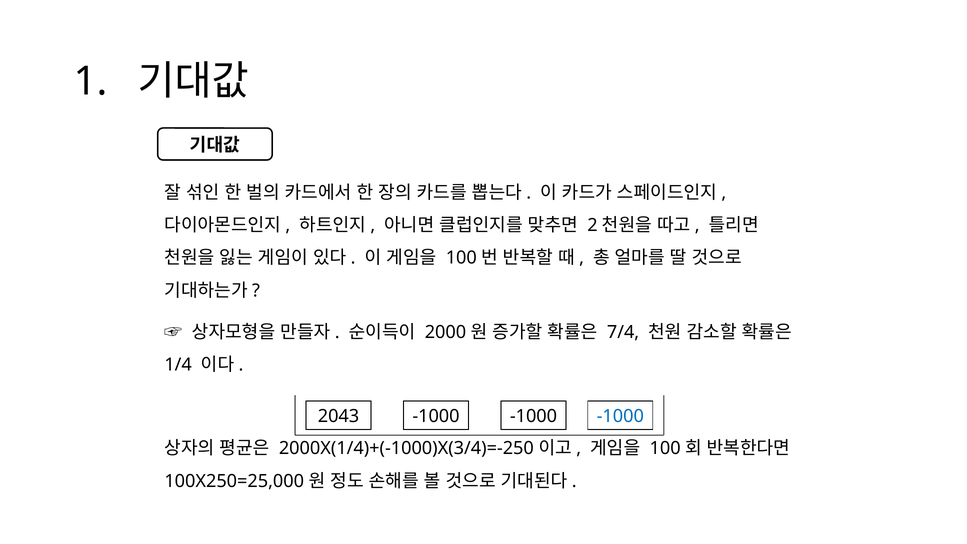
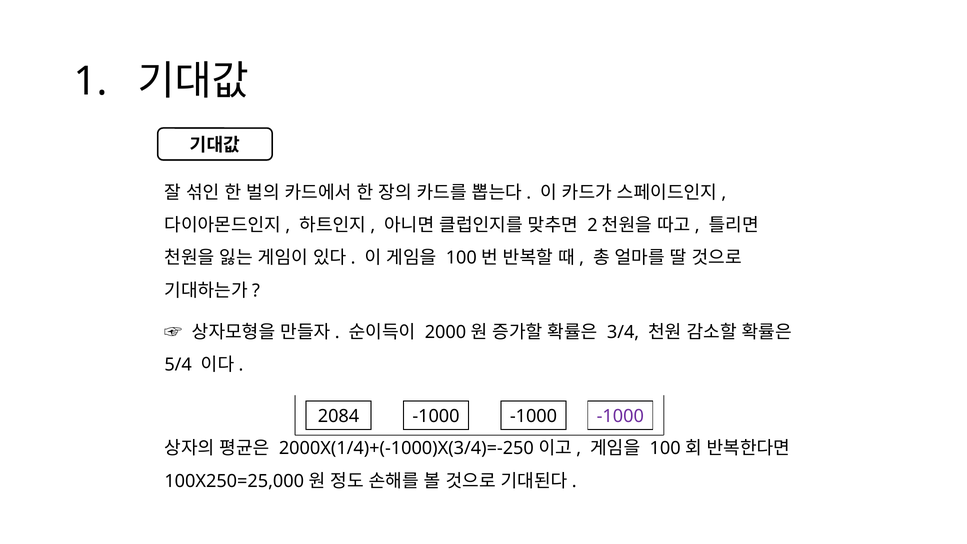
7/4: 7/4 -> 3/4 (623, 332)
1/4: 1/4 -> 5/4 (178, 365)
2043: 2043 -> 2084 (339, 416)
-1000 colour: blue -> purple (620, 416)
